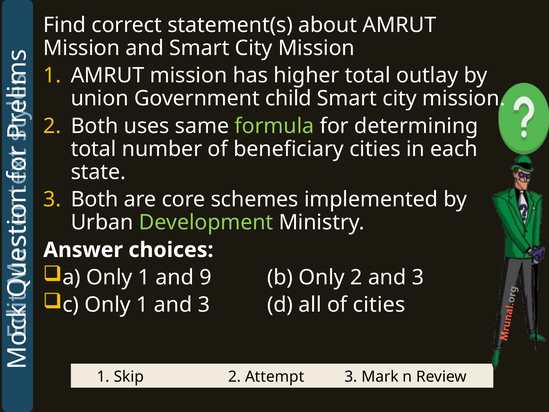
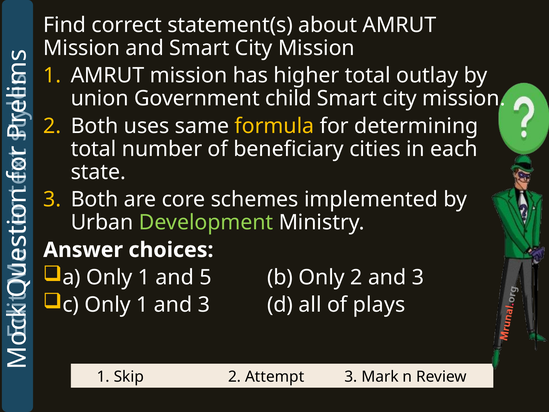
formula colour: light green -> yellow (274, 126)
9: 9 -> 5 (206, 277)
of cities: cities -> plays (379, 305)
